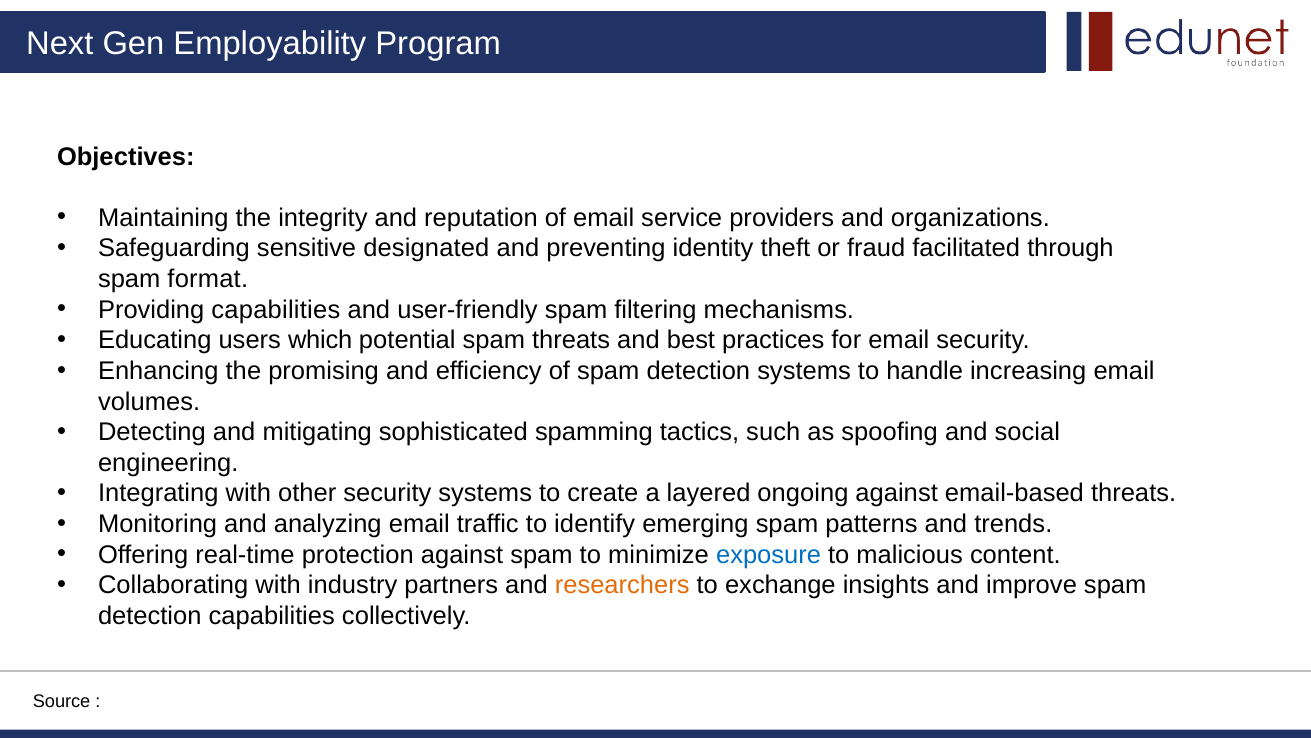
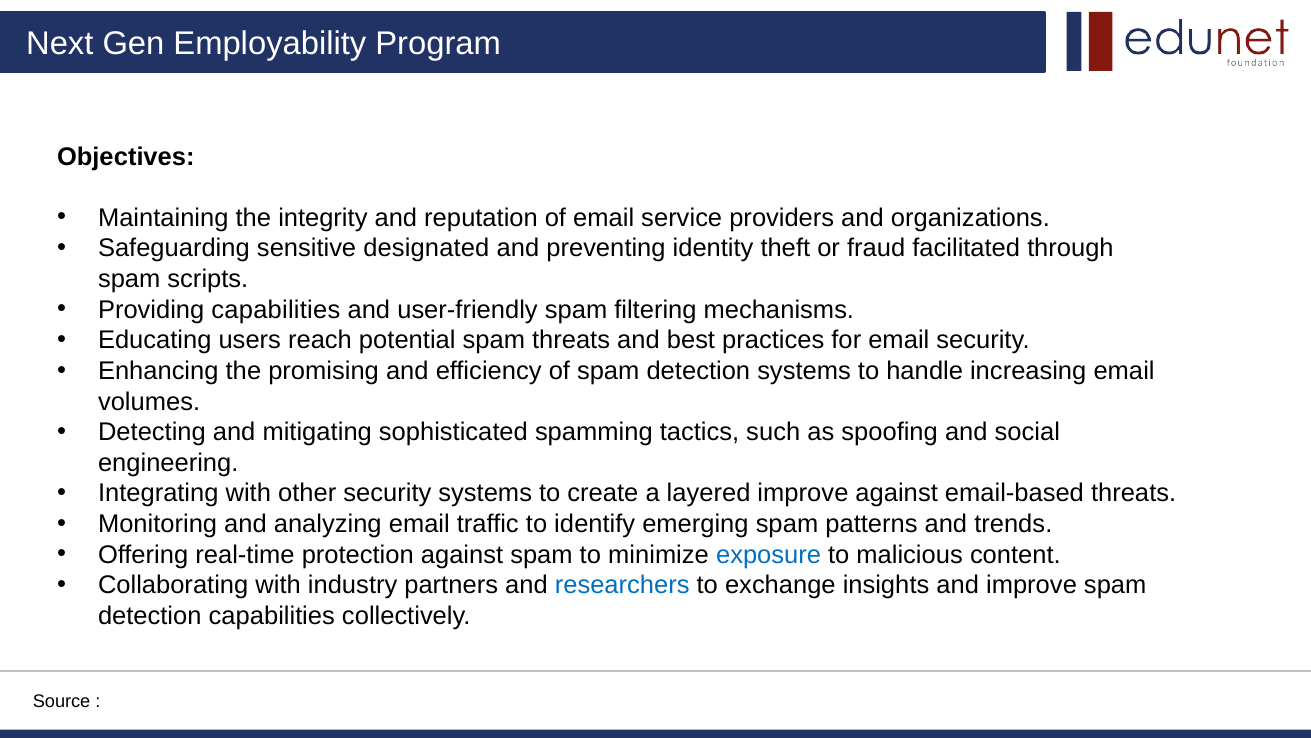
format: format -> scripts (208, 279)
which: which -> reach (320, 340)
layered ongoing: ongoing -> improve (803, 493)
researchers colour: orange -> blue (622, 585)
